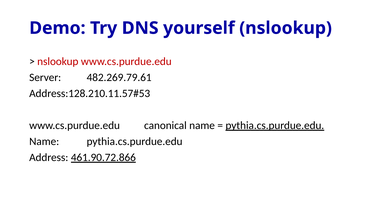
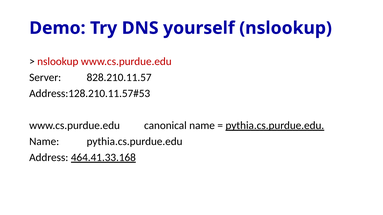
482.269.79.61: 482.269.79.61 -> 828.210.11.57 (119, 78)
461.90.72.866: 461.90.72.866 -> 464.41.33.168 (103, 158)
